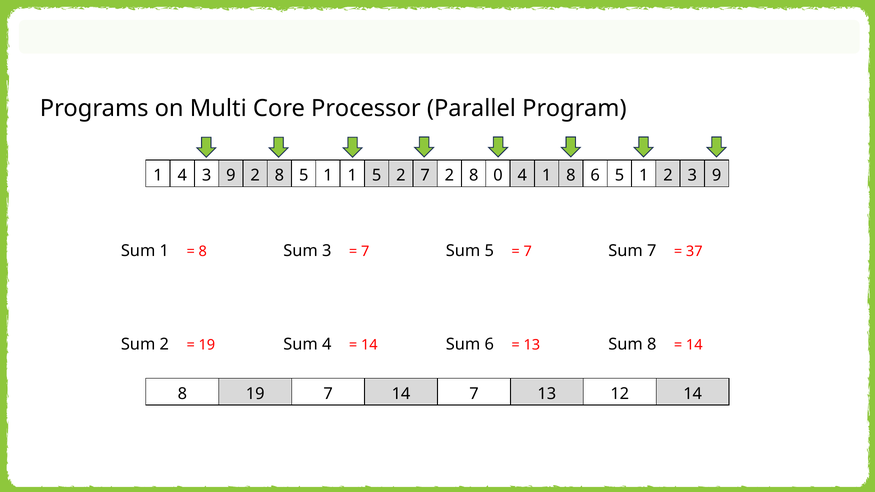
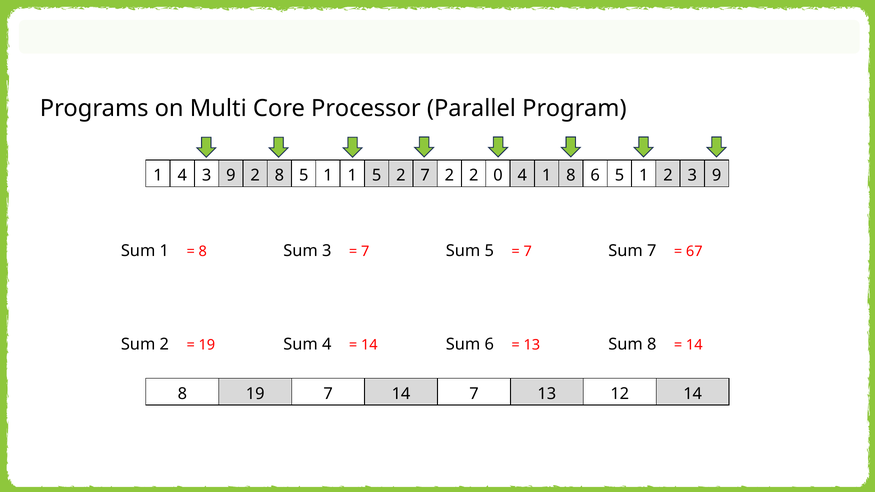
7 2 8: 8 -> 2 (474, 175)
37: 37 -> 67 (694, 252)
